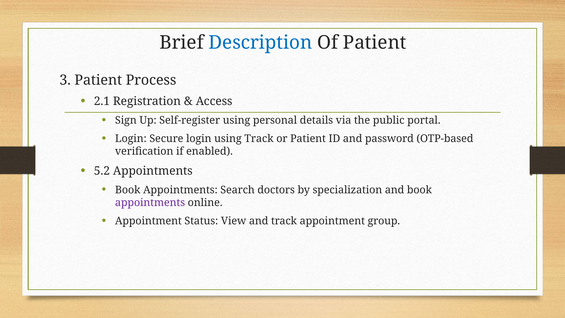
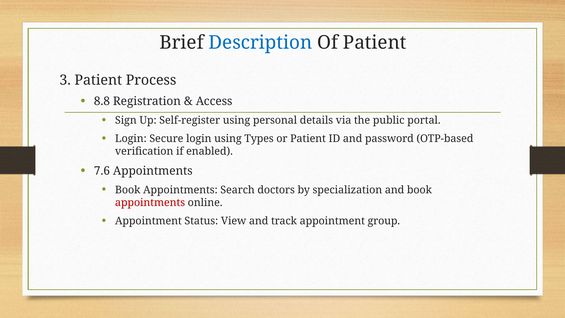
2.1: 2.1 -> 8.8 (102, 101)
using Track: Track -> Types (259, 139)
5.2: 5.2 -> 7.6 (102, 171)
appointments colour: purple -> red (150, 202)
